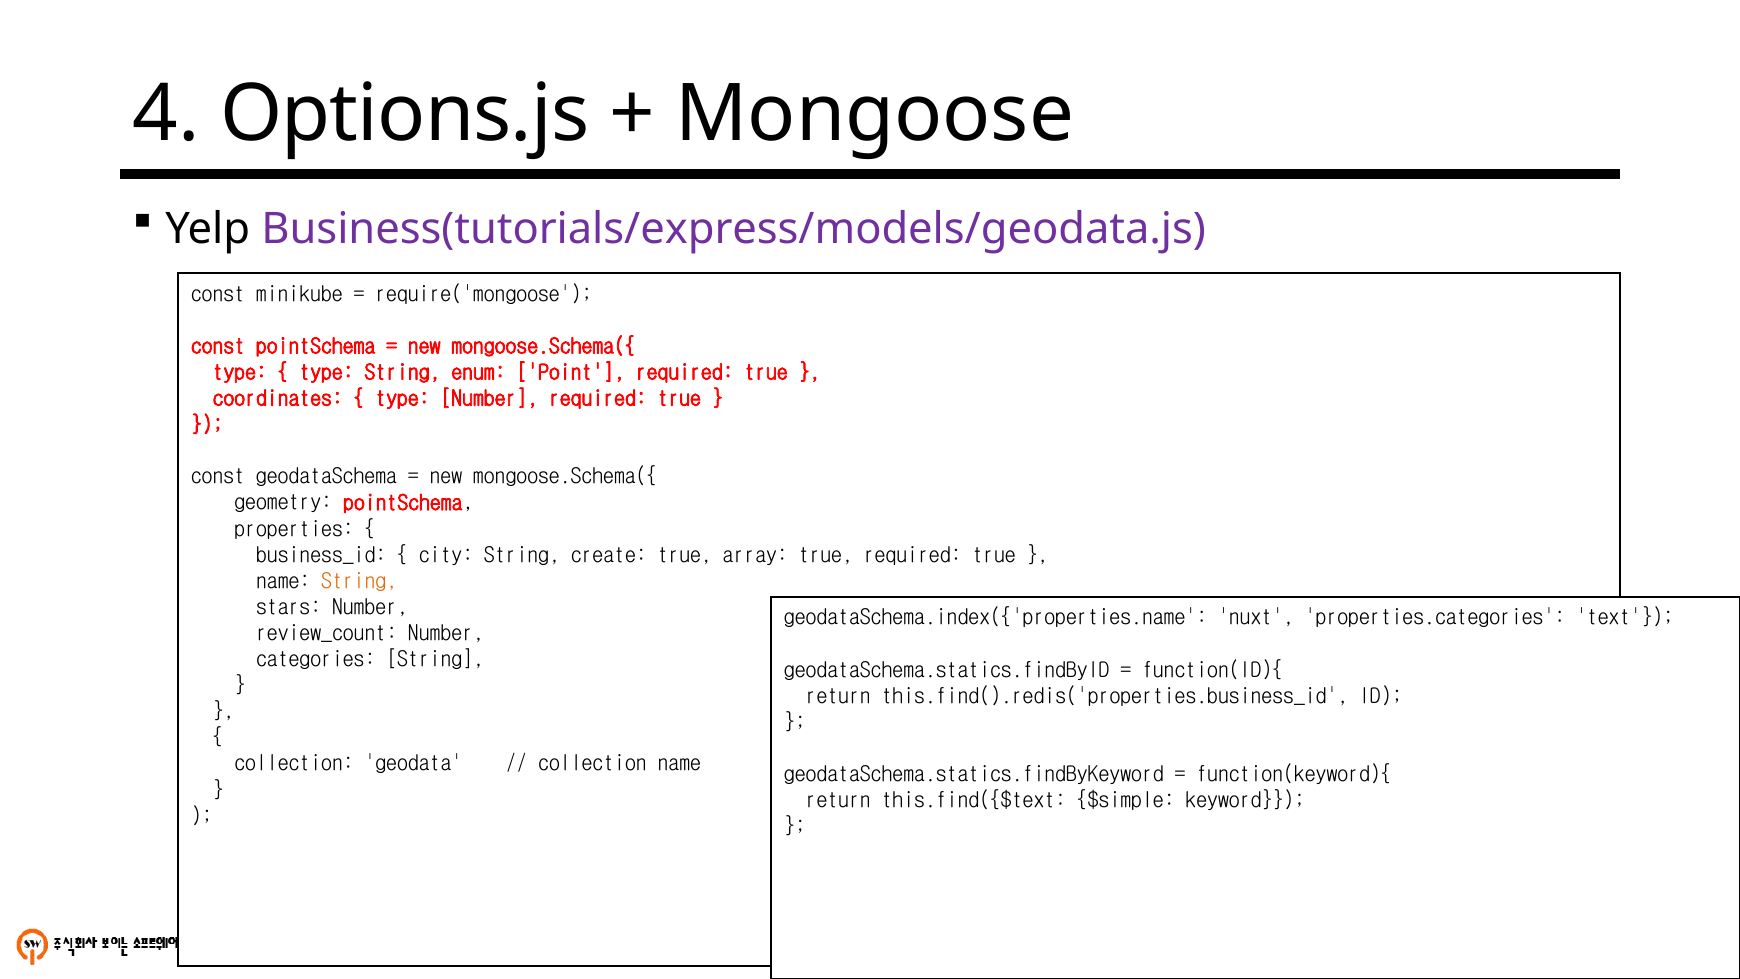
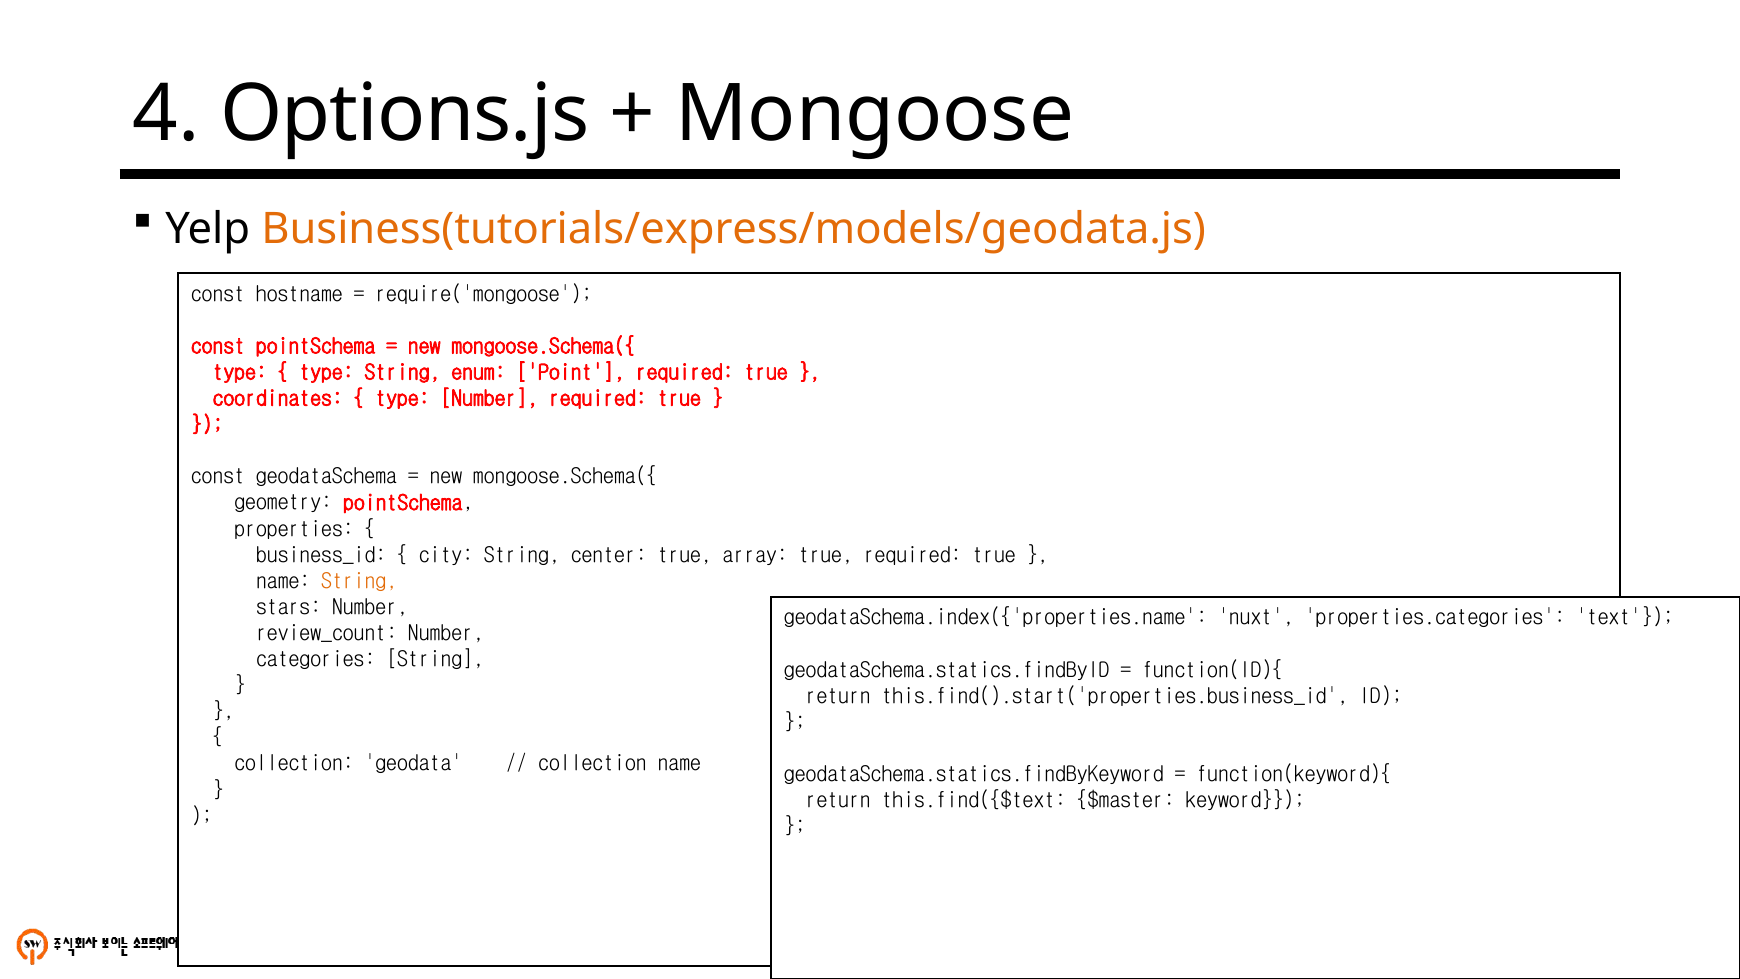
Business(tutorials/express/models/geodata.js colour: purple -> orange (734, 229)
minikube: minikube -> hostname (299, 294)
create: create -> center (609, 555)
this.find().redis('properties.business_id: this.find().redis('properties.business_id -> this.find().start('properties.business_id (1115, 696)
$simple: $simple -> $master (1126, 800)
